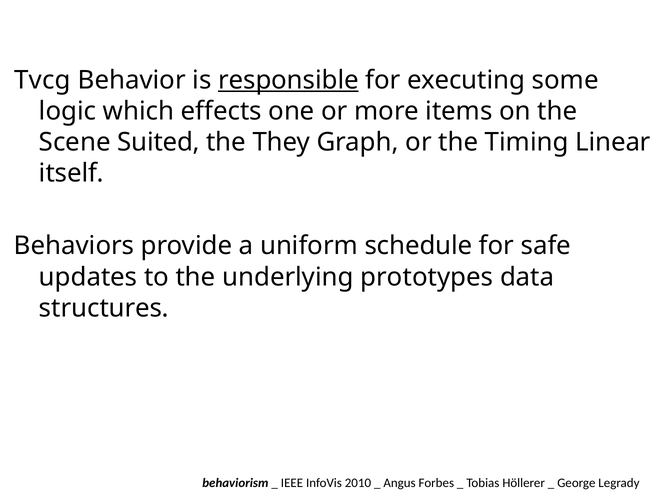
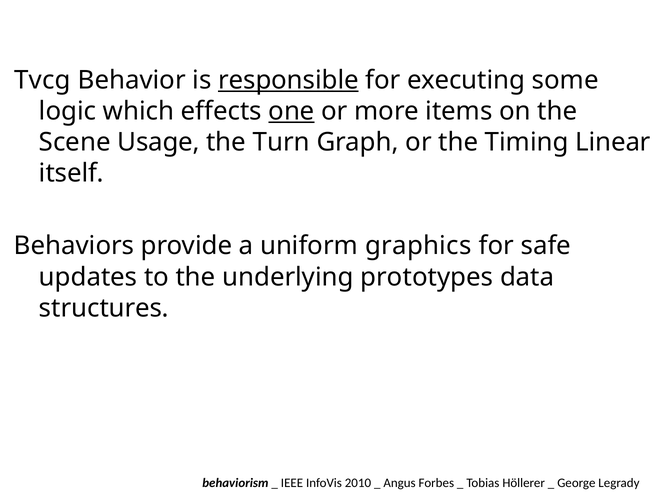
one underline: none -> present (291, 111)
Suited: Suited -> Usage (158, 142)
They: They -> Turn (281, 142)
schedule: schedule -> graphics (418, 246)
